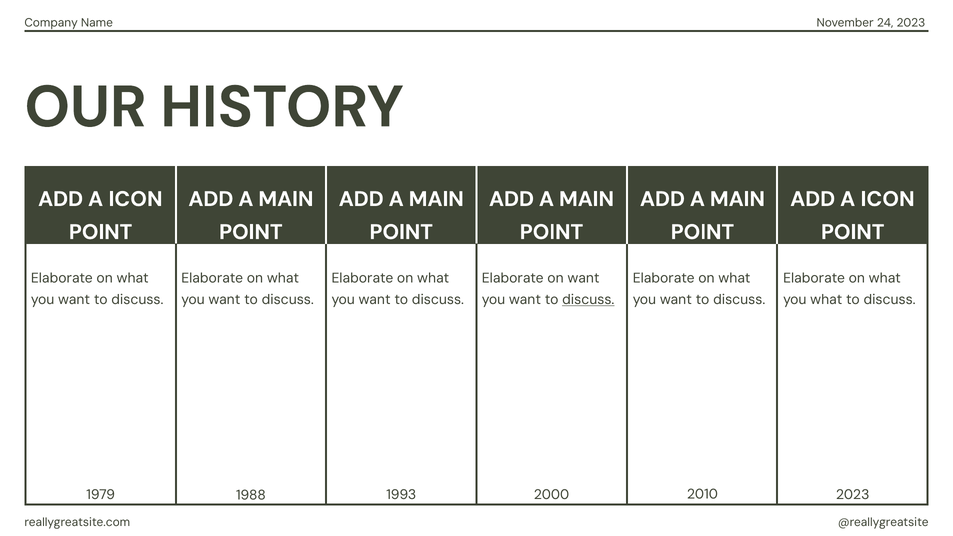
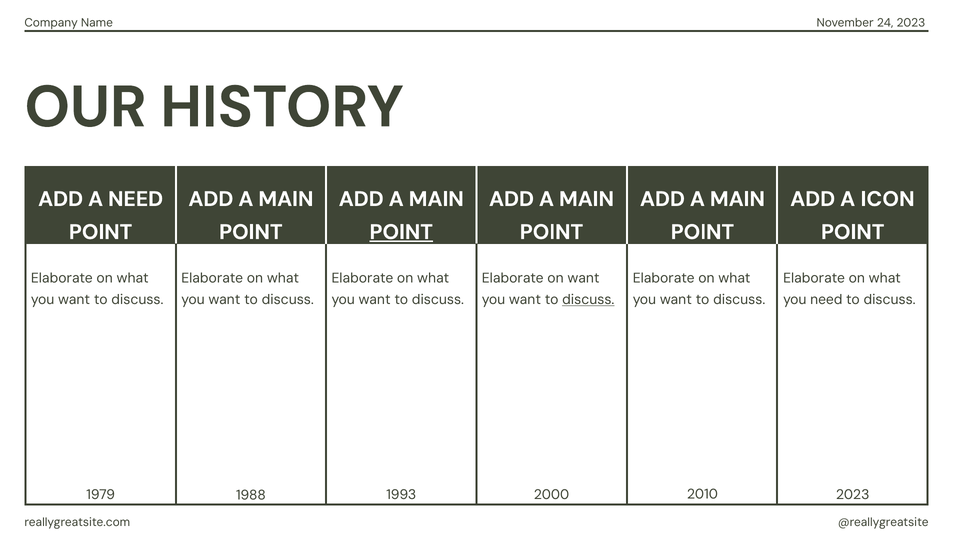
ICON: ICON -> NEED (136, 199)
POINT underline: none -> present (401, 232)
you what: what -> need (826, 300)
